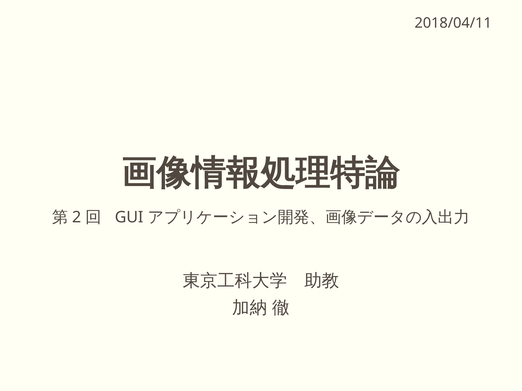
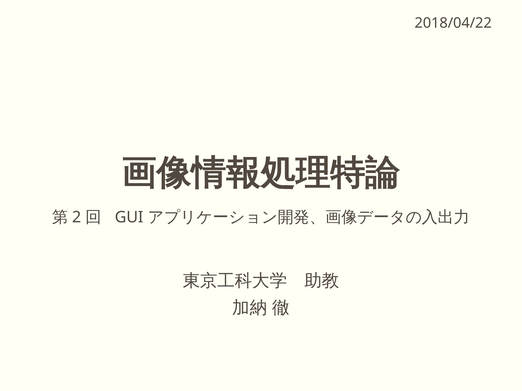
2018/04/11: 2018/04/11 -> 2018/04/22 (453, 23)
